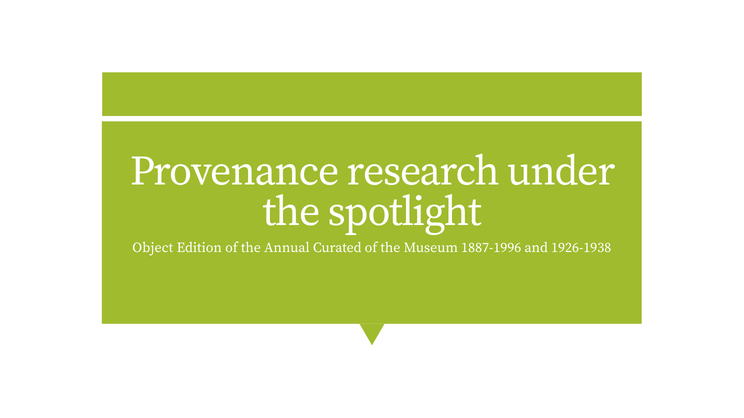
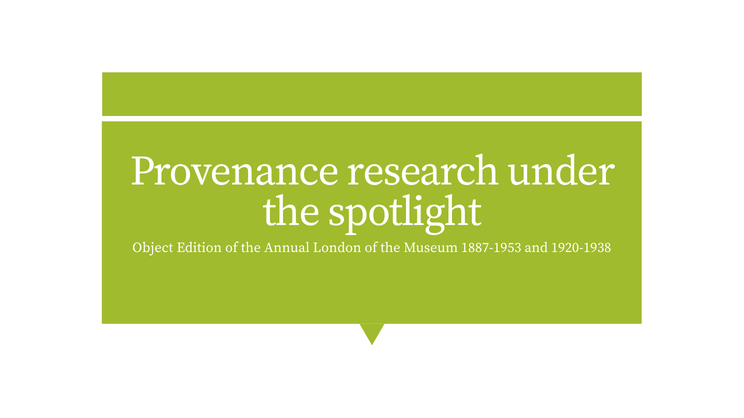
Curated: Curated -> London (337, 248)
1887-1996: 1887-1996 -> 1887-1953 (491, 248)
1926-1938: 1926-1938 -> 1920-1938 (581, 248)
